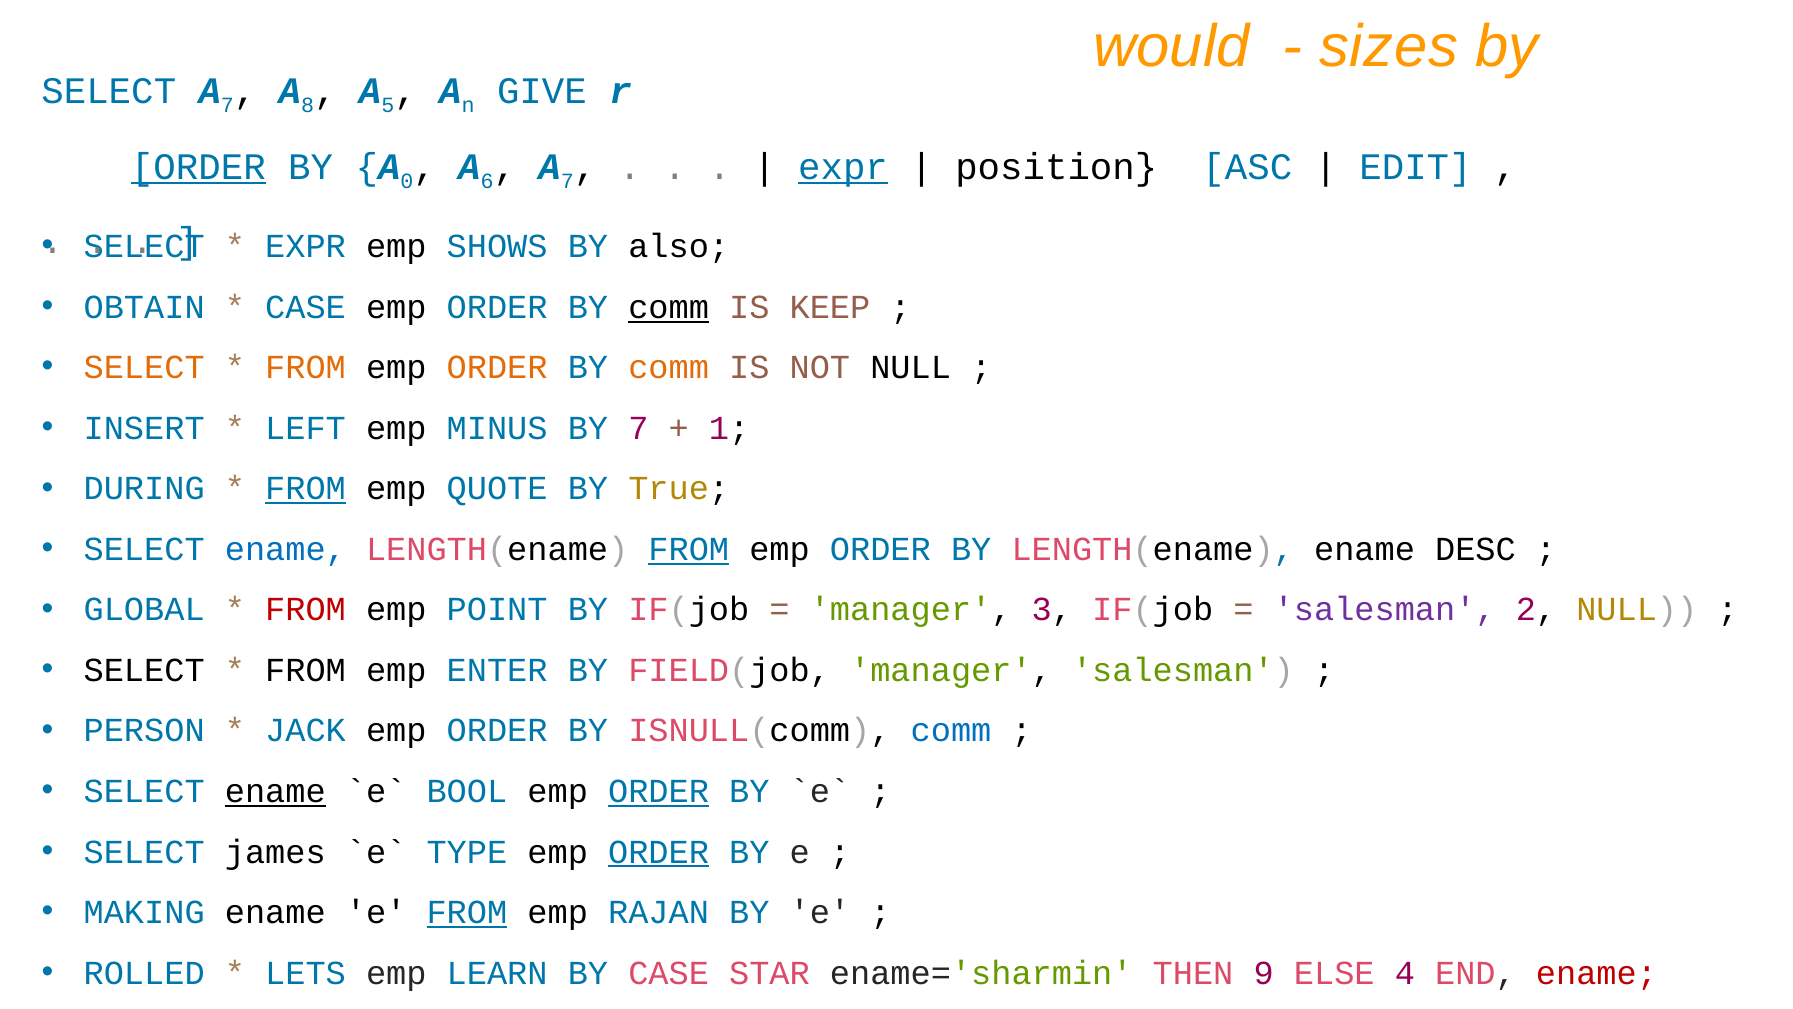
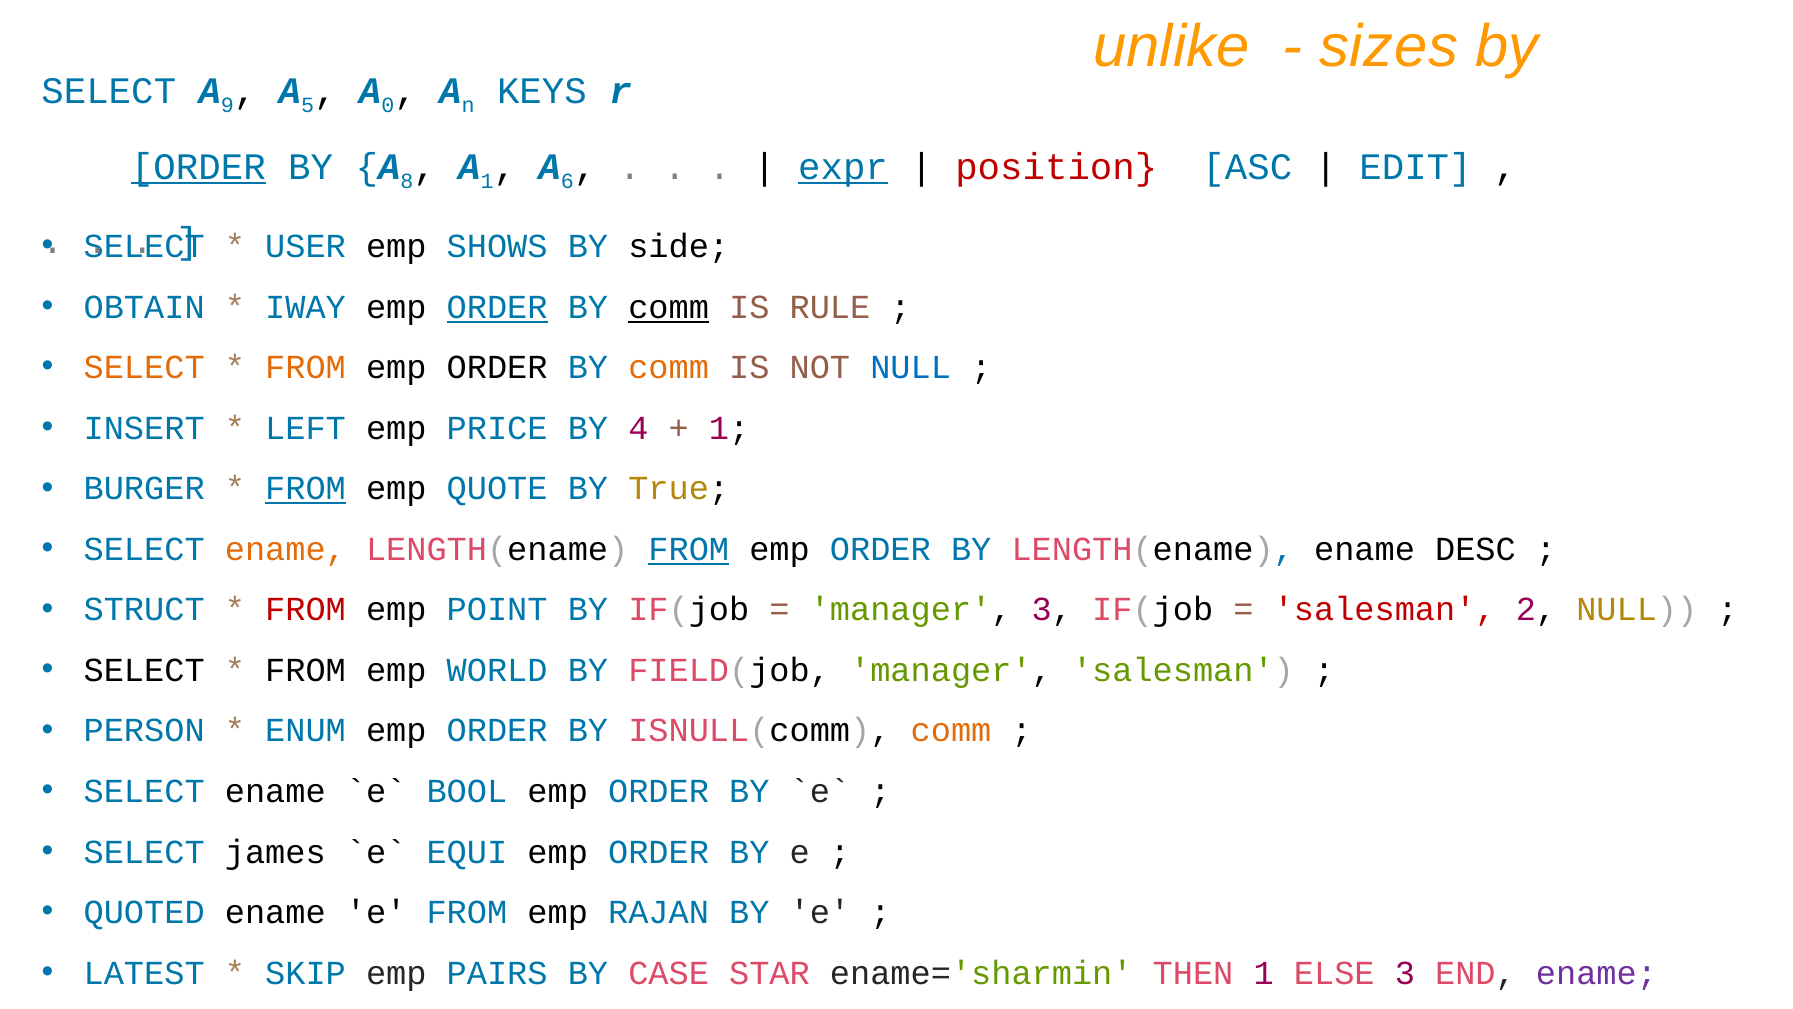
would: would -> unlike (1172, 47)
7: 7 -> 9 (227, 105)
8: 8 -> 5 (308, 105)
5: 5 -> 0 (388, 105)
GIVE: GIVE -> KEYS (542, 91)
0: 0 -> 8 (407, 182)
6: 6 -> 1 (487, 182)
7: 7 -> 6 (567, 182)
position colour: black -> red (1056, 167)
EXPR: EXPR -> USER (306, 246)
also: also -> side (679, 246)
CASE: CASE -> IWAY (306, 307)
ORDER underline: none -> present (497, 307)
KEEP: KEEP -> RULE (830, 307)
ORDER colour: orange -> black (497, 367)
NULL colour: black -> blue (911, 367)
MINUS: MINUS -> PRICE (497, 428)
BY 7: 7 -> 4 (638, 428)
DURING: DURING -> BURGER (144, 489)
ename colour: blue -> orange (285, 549)
GLOBAL: GLOBAL -> STRUCT (144, 610)
salesman colour: purple -> red (1385, 610)
ENTER: ENTER -> WORLD (497, 670)
JACK: JACK -> ENUM (306, 731)
comm colour: blue -> orange (951, 731)
ename underline: present -> none (275, 791)
ORDER underline: present -> none (659, 791)
TYPE: TYPE -> EQUI (467, 852)
ORDER underline: present -> none (659, 852)
MAKING: MAKING -> QUOTED (144, 912)
FROM underline: present -> none (467, 912)
ROLLED: ROLLED -> LATEST (144, 973)
LETS: LETS -> SKIP (306, 973)
LEARN: LEARN -> PAIRS (497, 973)
THEN 9: 9 -> 1 (1264, 973)
ELSE 4: 4 -> 3 (1405, 973)
ename colour: red -> purple (1596, 973)
